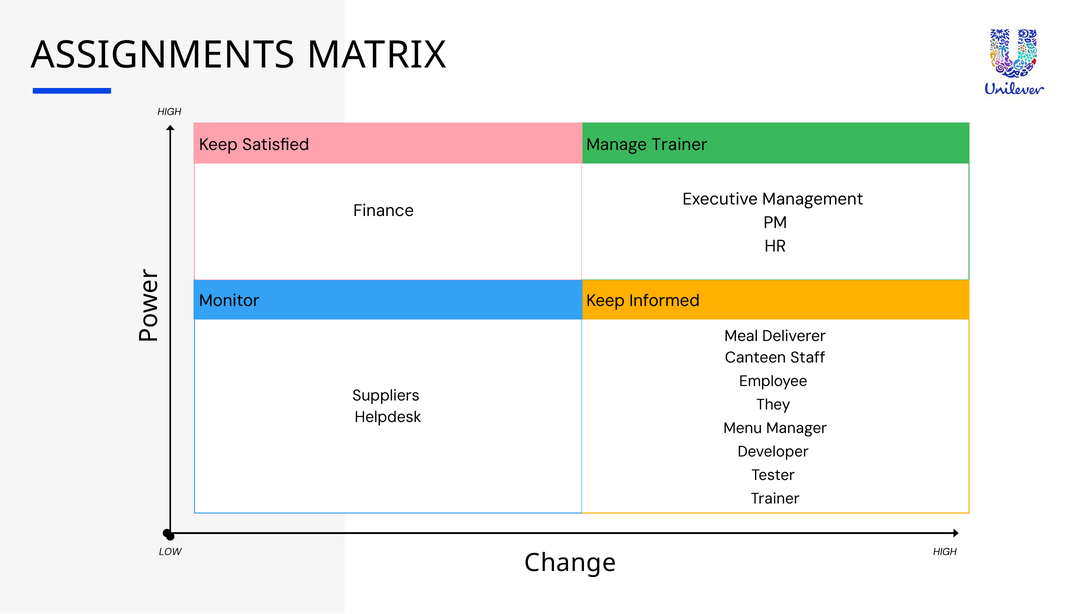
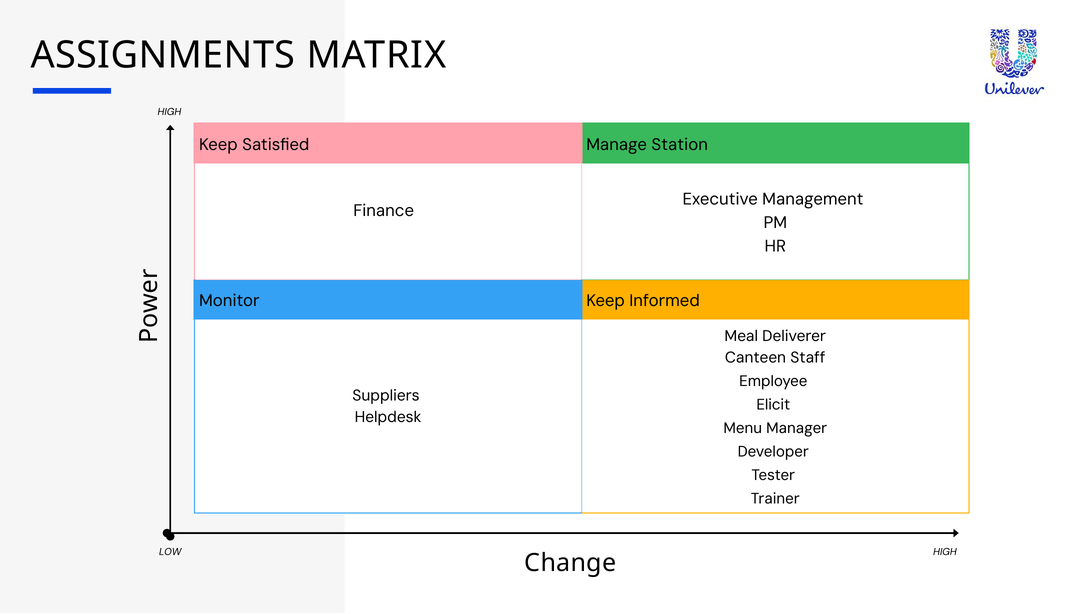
Manage Trainer: Trainer -> Station (680, 144)
They: They -> Elicit (773, 405)
